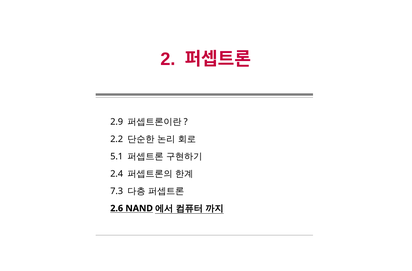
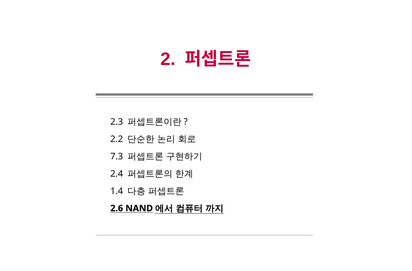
2.9: 2.9 -> 2.3 (117, 122)
5.1: 5.1 -> 7.3 (117, 156)
7.3: 7.3 -> 1.4 (117, 191)
